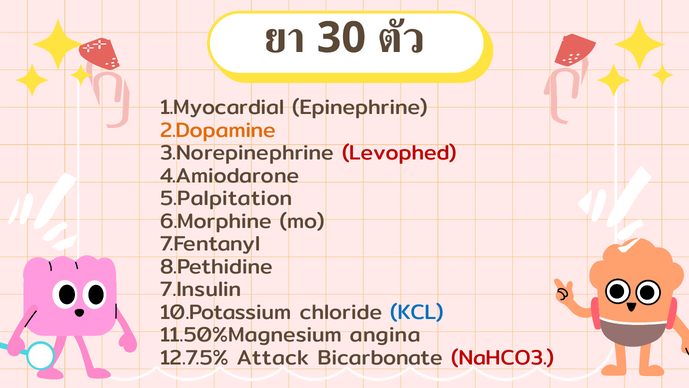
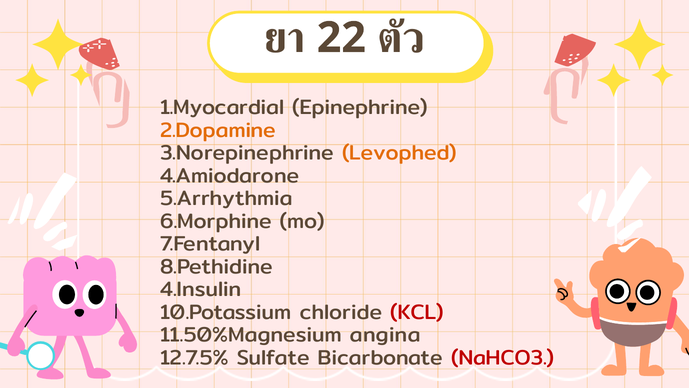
30: 30 -> 22 (341, 38)
Levophed colour: red -> orange (400, 153)
5.Palpitation: 5.Palpitation -> 5.Arrhythmia (226, 198)
7.Insulin: 7.Insulin -> 4.Insulin (201, 289)
KCL colour: blue -> red (417, 312)
Attack: Attack -> Sulfate (273, 357)
